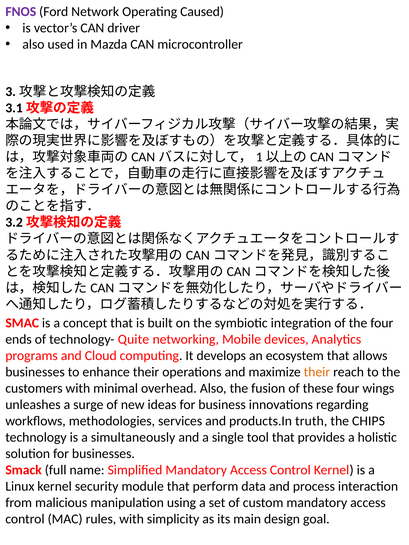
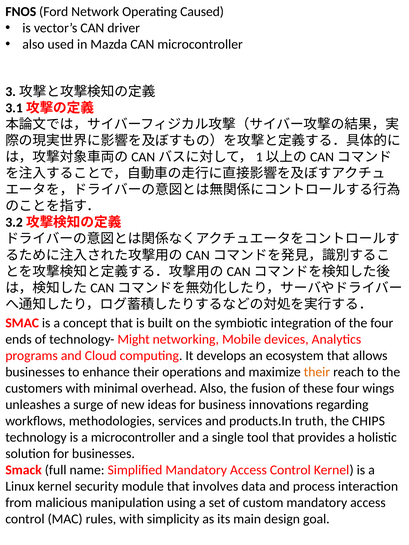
FNOS colour: purple -> black (21, 12)
Quite: Quite -> Might (134, 339)
a simultaneously: simultaneously -> microcontroller (133, 438)
perform: perform -> involves (215, 487)
